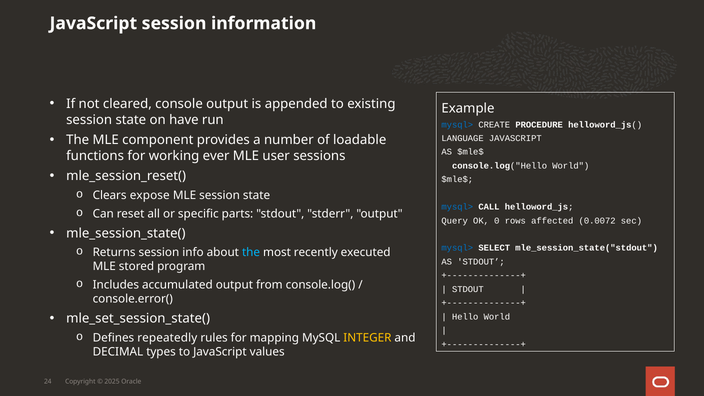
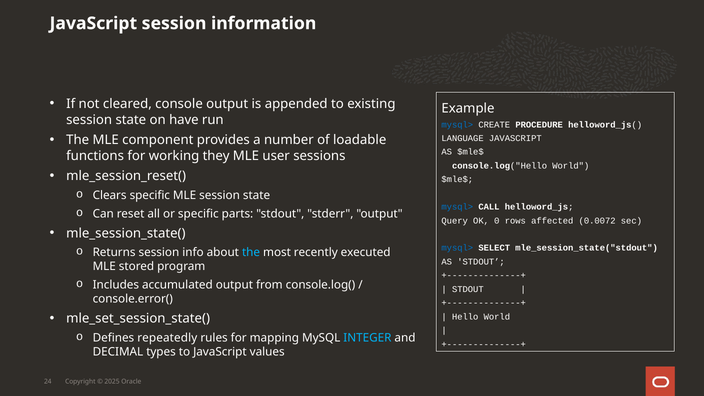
ever: ever -> they (216, 156)
Clears expose: expose -> specific (150, 195)
INTEGER colour: yellow -> light blue (367, 338)
